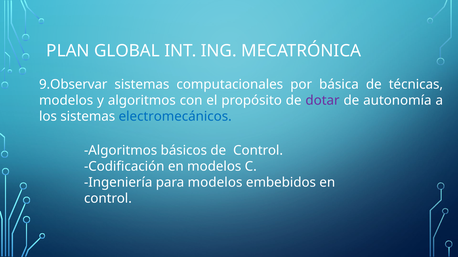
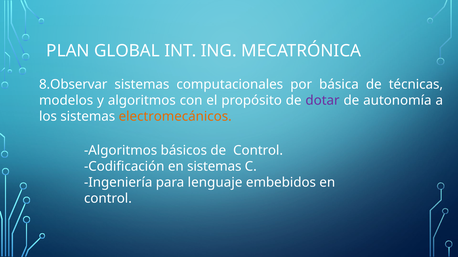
9.Observar: 9.Observar -> 8.Observar (73, 84)
electromecánicos colour: blue -> orange (175, 117)
en modelos: modelos -> sistemas (214, 167)
para modelos: modelos -> lenguaje (215, 183)
